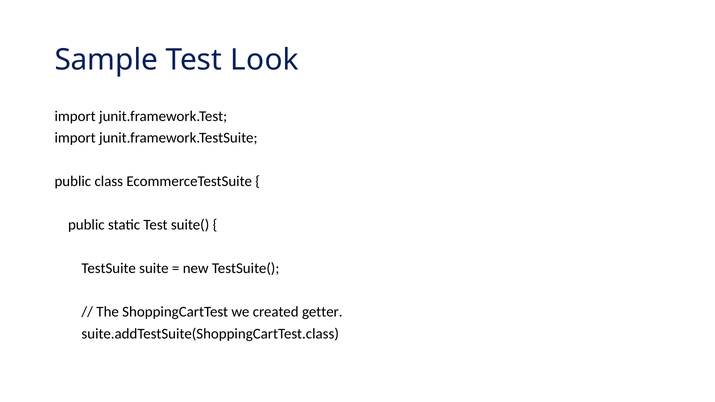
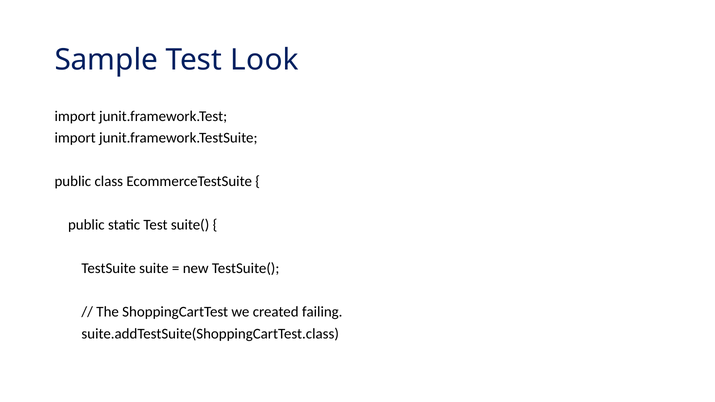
getter: getter -> failing (322, 312)
